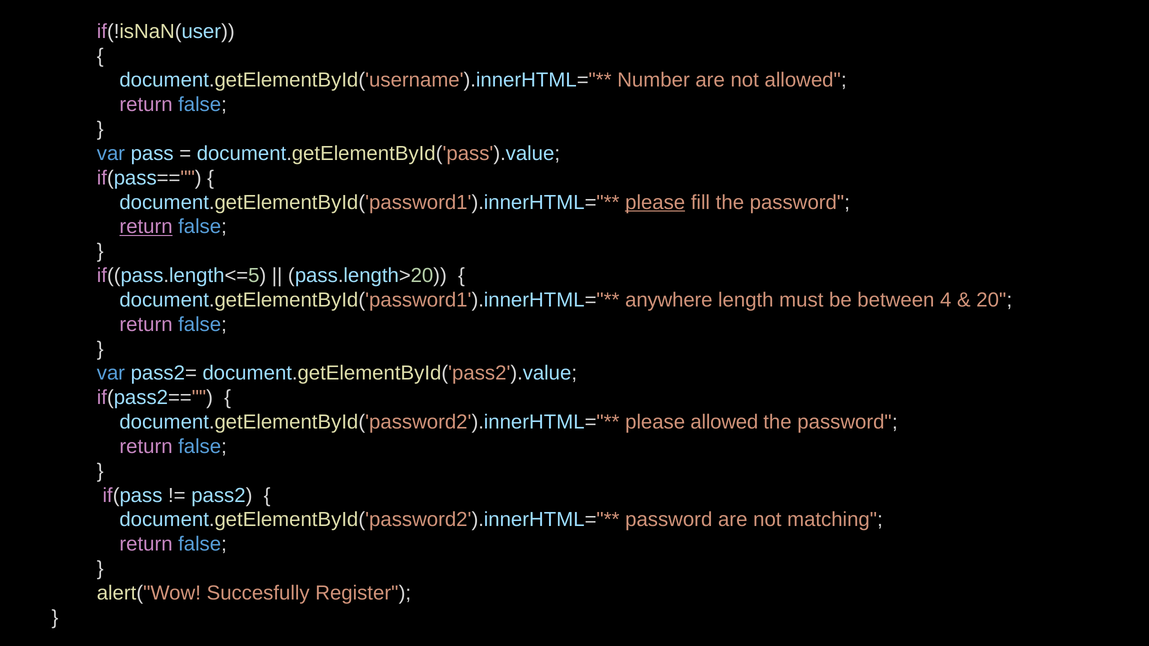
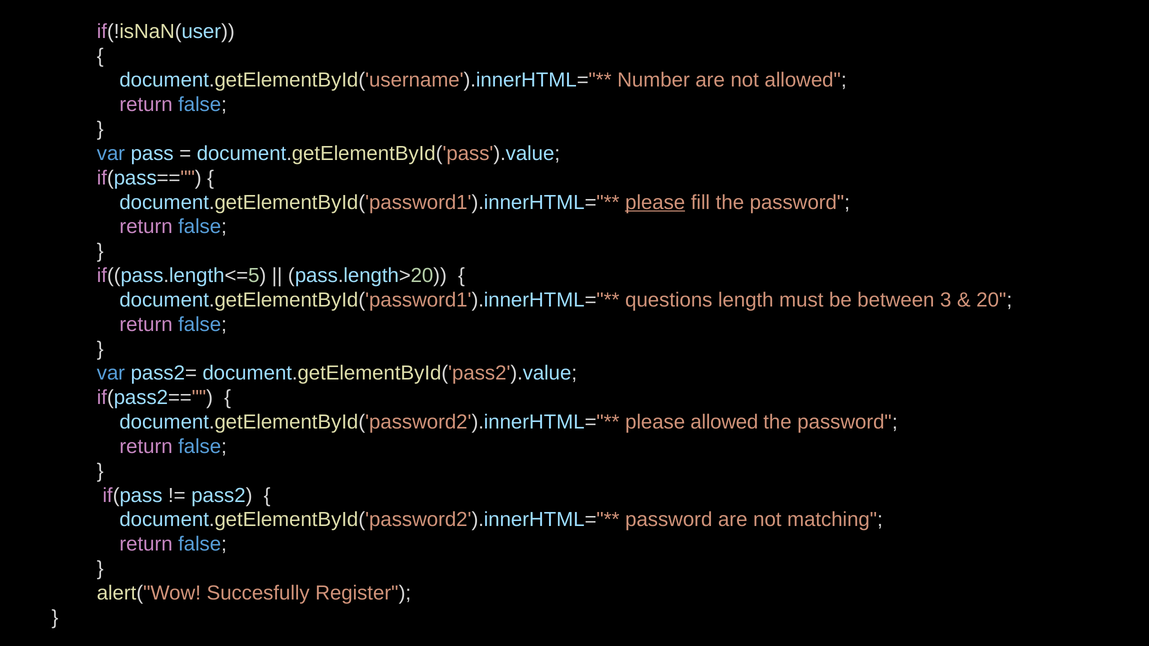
return underline: present -> none (146, 227)
anywhere: anywhere -> questions (669, 300)
4: 4 -> 3 (946, 300)
